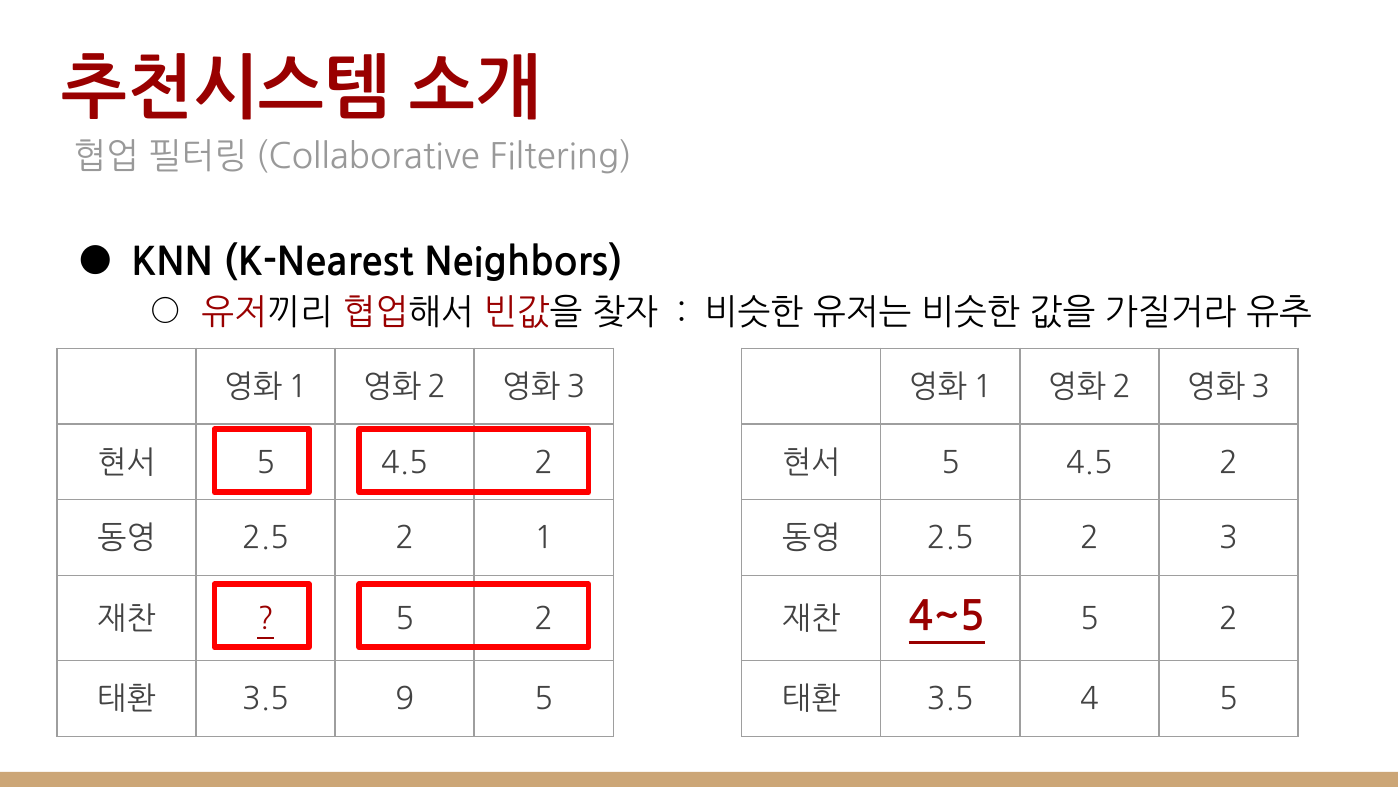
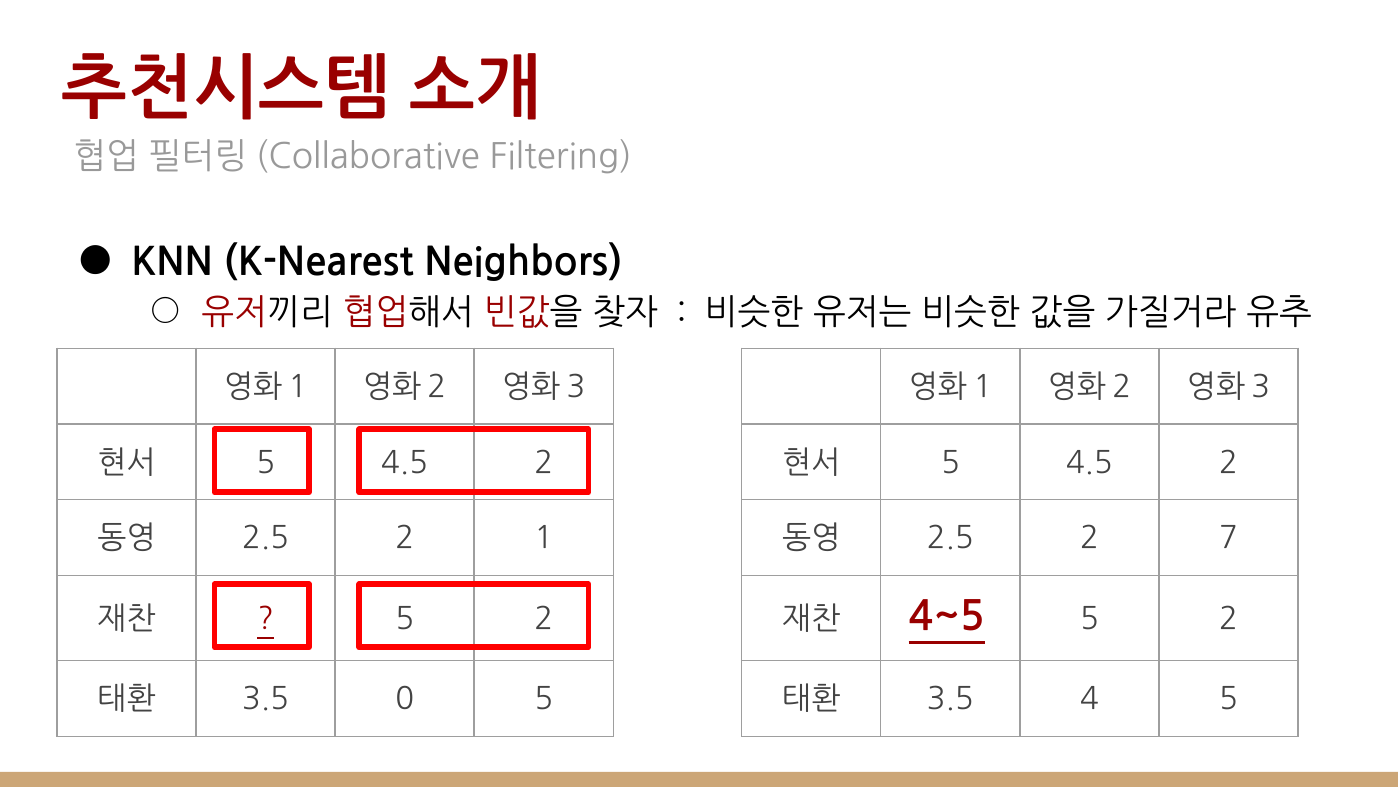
3: 3 -> 7 (1229, 538)
9: 9 -> 0 (405, 699)
